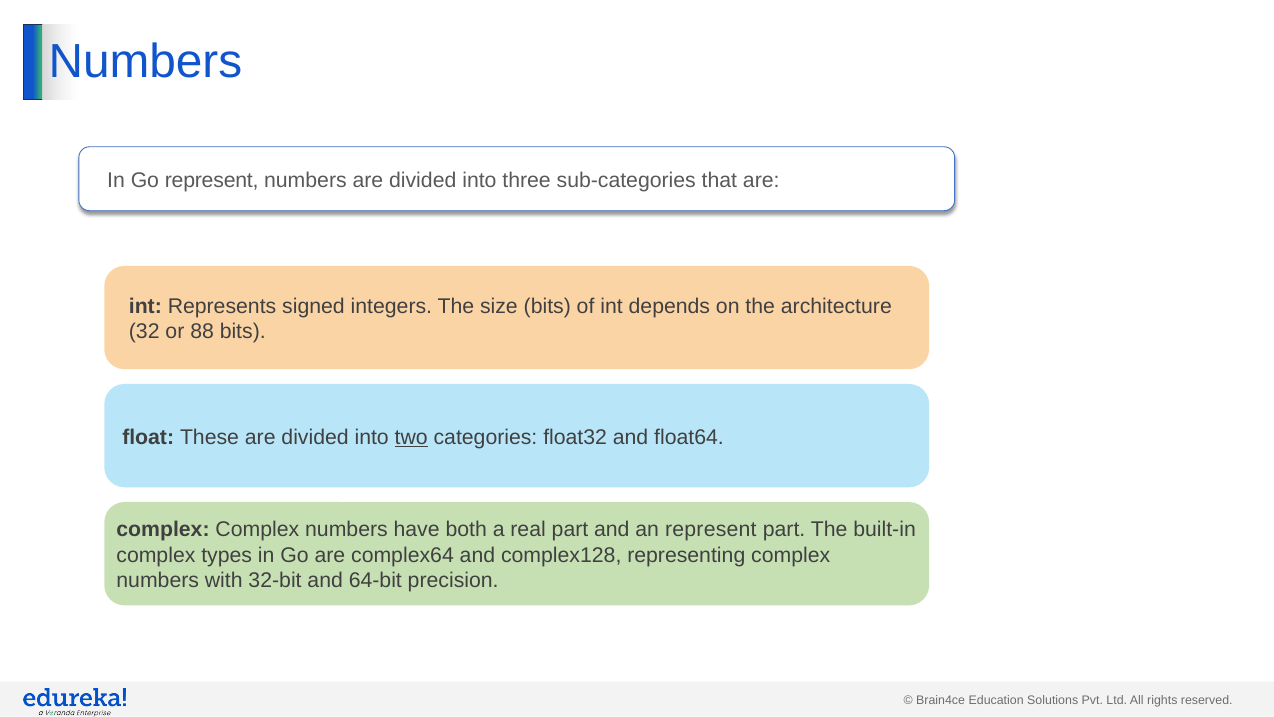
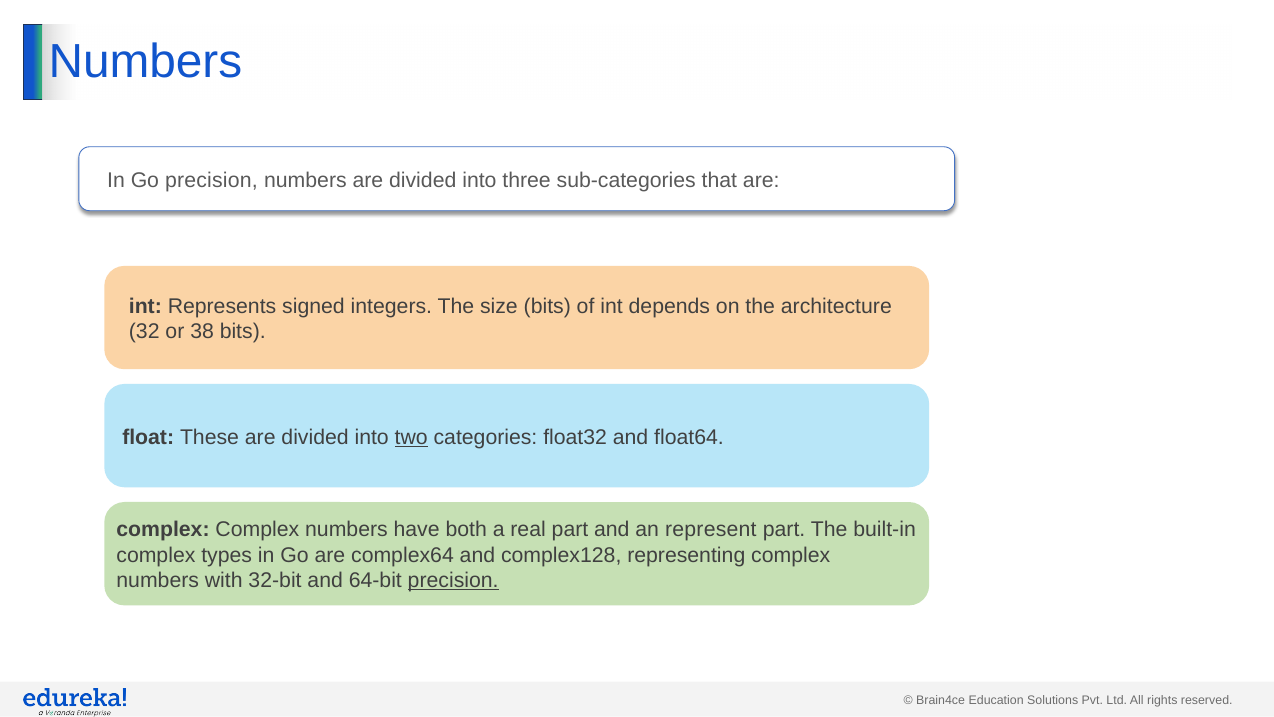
Go represent: represent -> precision (211, 180)
88: 88 -> 38 (202, 332)
precision underline: none -> present (453, 580)
